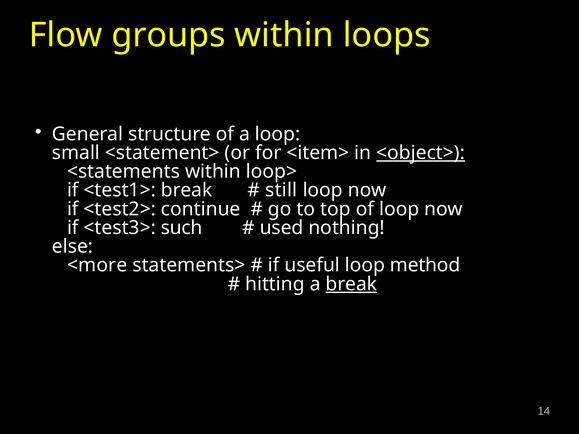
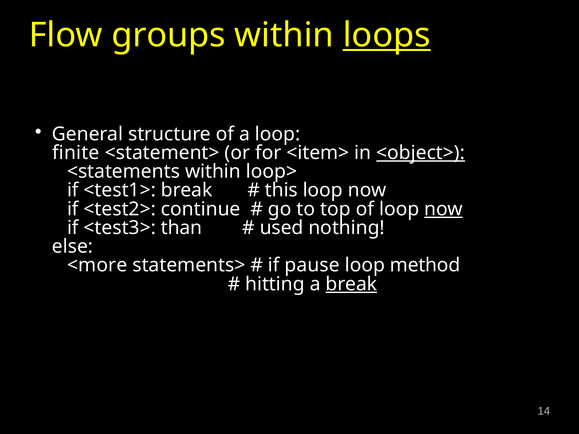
loops underline: none -> present (387, 35)
small: small -> finite (76, 153)
still: still -> this (281, 190)
now underline: none -> present (444, 209)
such: such -> than (182, 228)
useful: useful -> pause (312, 265)
